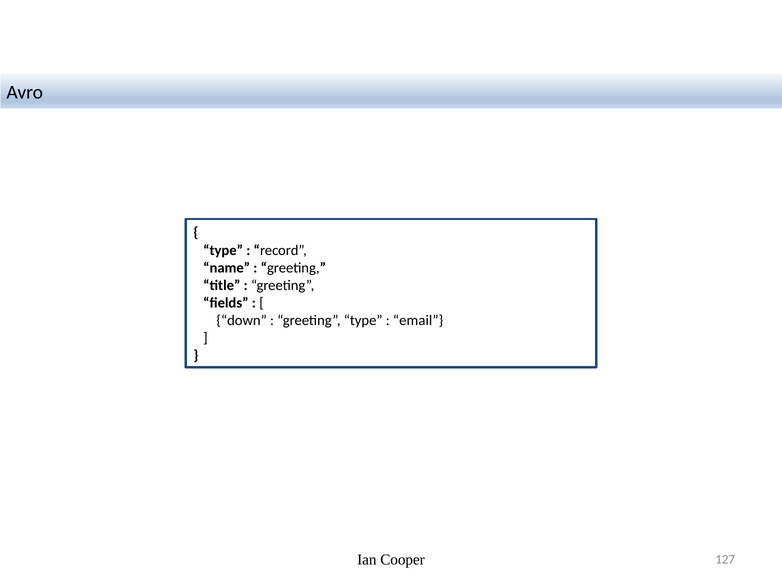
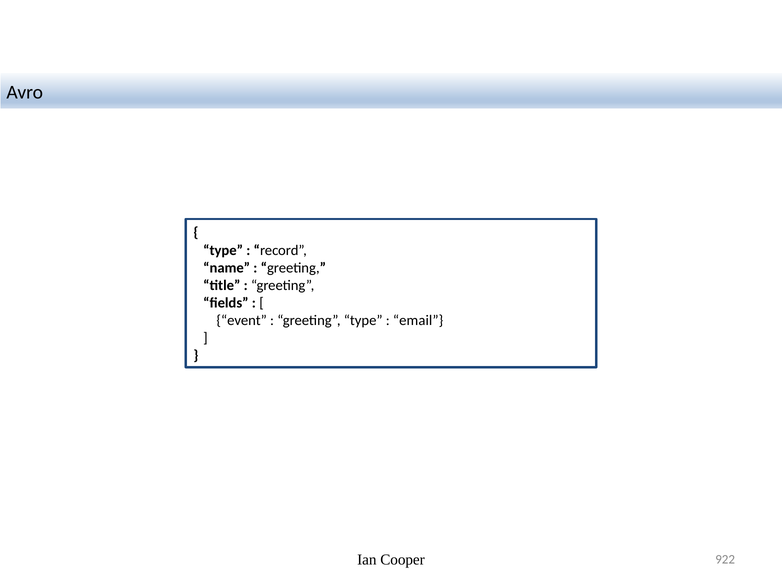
down: down -> event (242, 321)
127: 127 -> 922 (725, 560)
